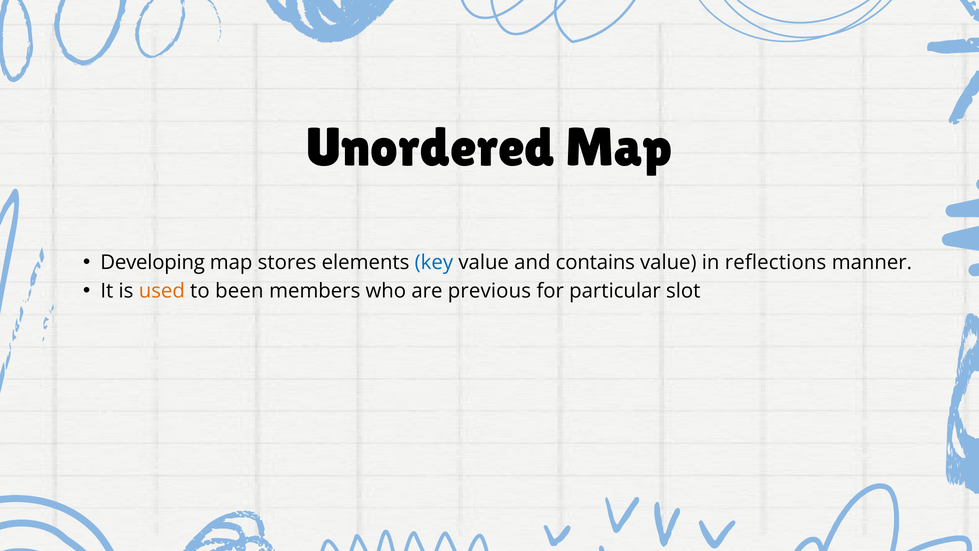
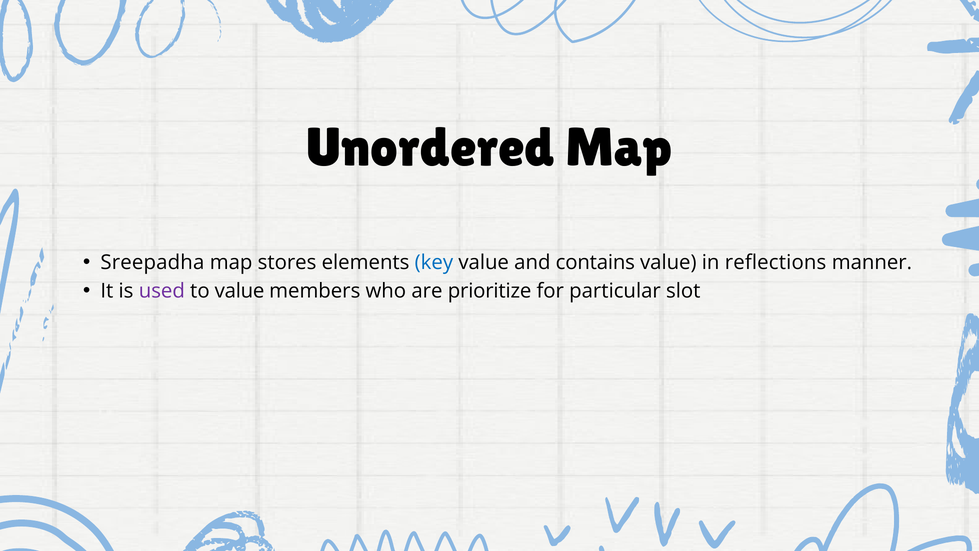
Developing: Developing -> Sreepadha (152, 262)
used colour: orange -> purple (162, 291)
to been: been -> value (240, 291)
previous: previous -> prioritize (490, 291)
